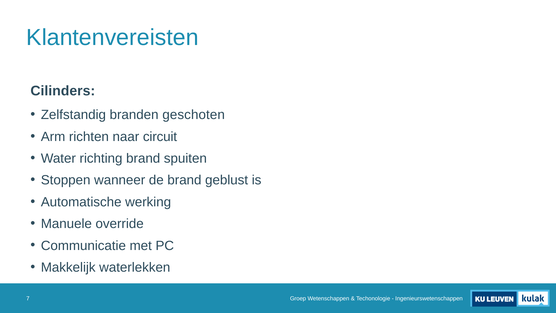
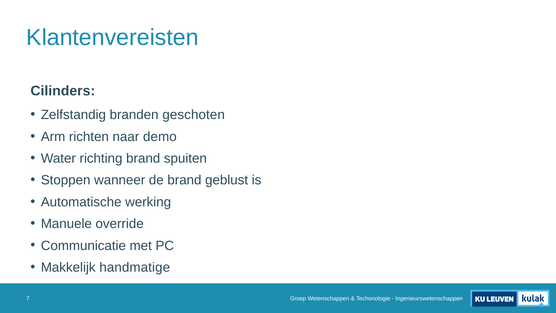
circuit: circuit -> demo (160, 137)
waterlekken: waterlekken -> handmatige (135, 267)
